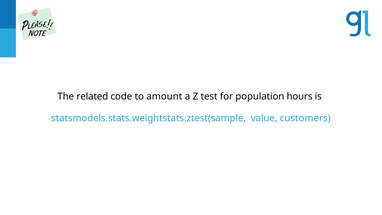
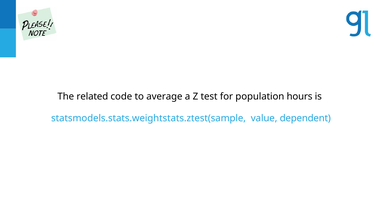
amount: amount -> average (164, 96)
customers: customers -> dependent (305, 118)
